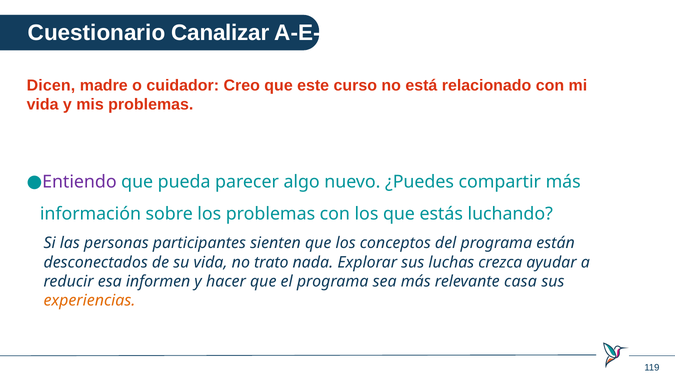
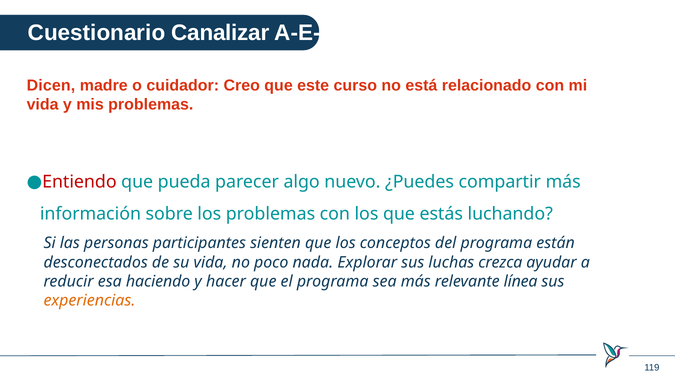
Entiendo colour: purple -> red (79, 182)
trato: trato -> poco (271, 263)
informen: informen -> haciendo (158, 282)
casa: casa -> línea (521, 282)
